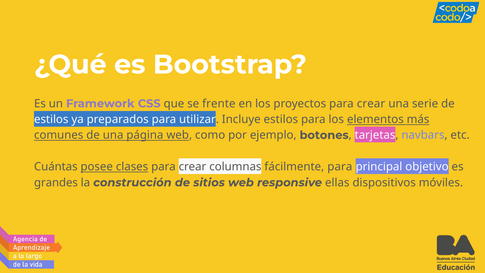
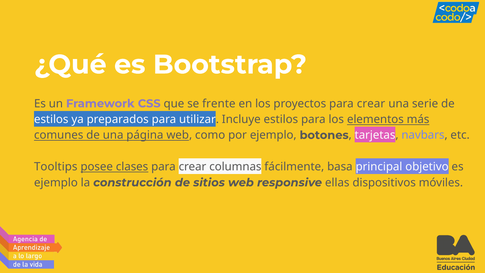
Cuántas: Cuántas -> Tooltips (56, 167)
fácilmente para: para -> basa (340, 167)
grandes: grandes -> ejemplo (56, 182)
